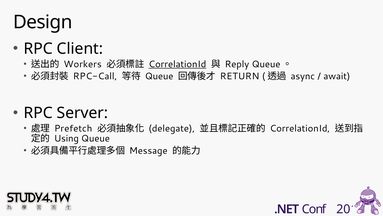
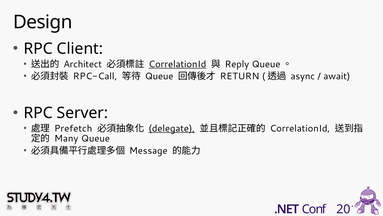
Workers: Workers -> Architect (83, 64)
delegate underline: none -> present (172, 128)
Using: Using -> Many (66, 138)
